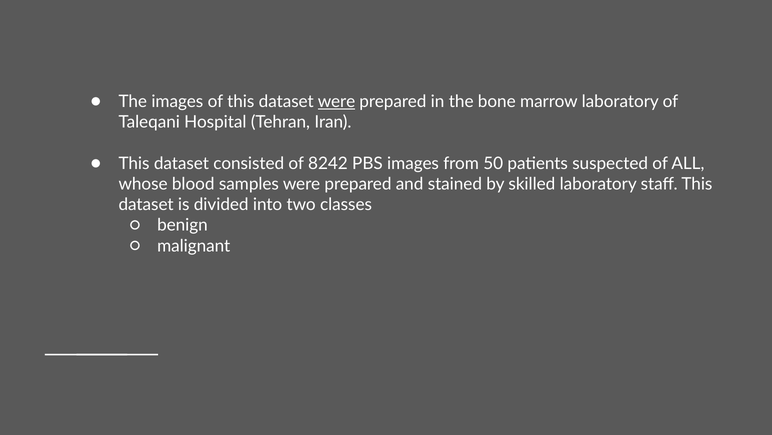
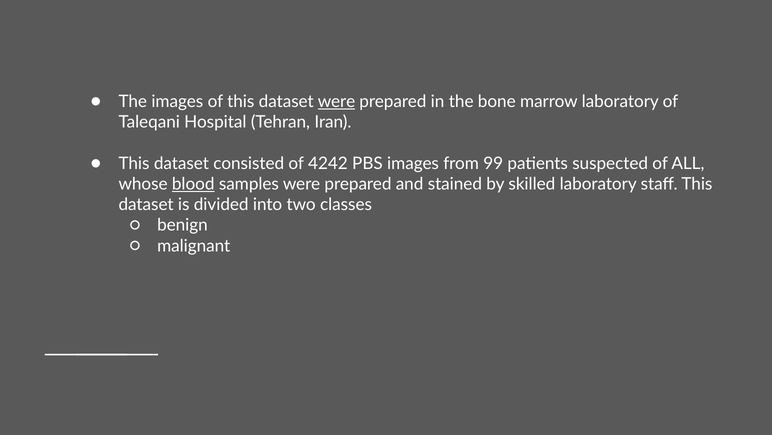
8242: 8242 -> 4242 (328, 163)
50: 50 -> 99 (493, 163)
blood underline: none -> present (193, 184)
